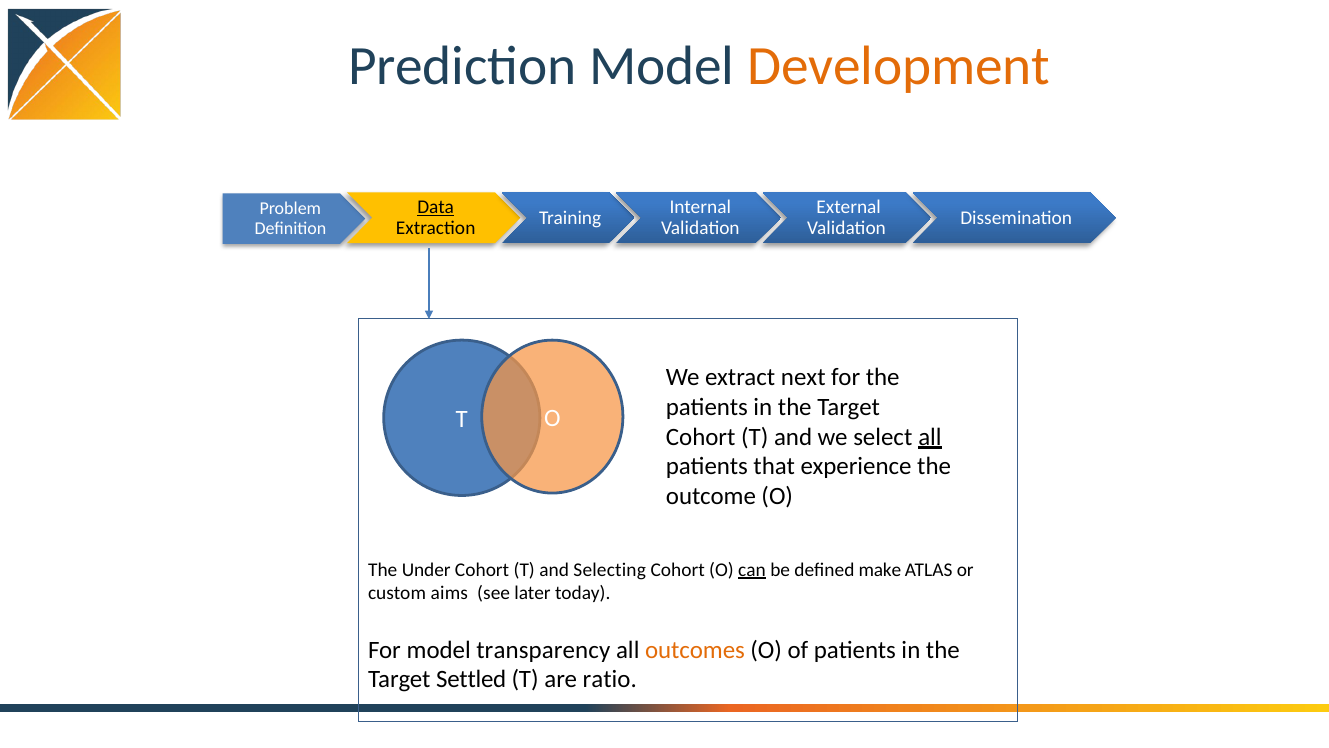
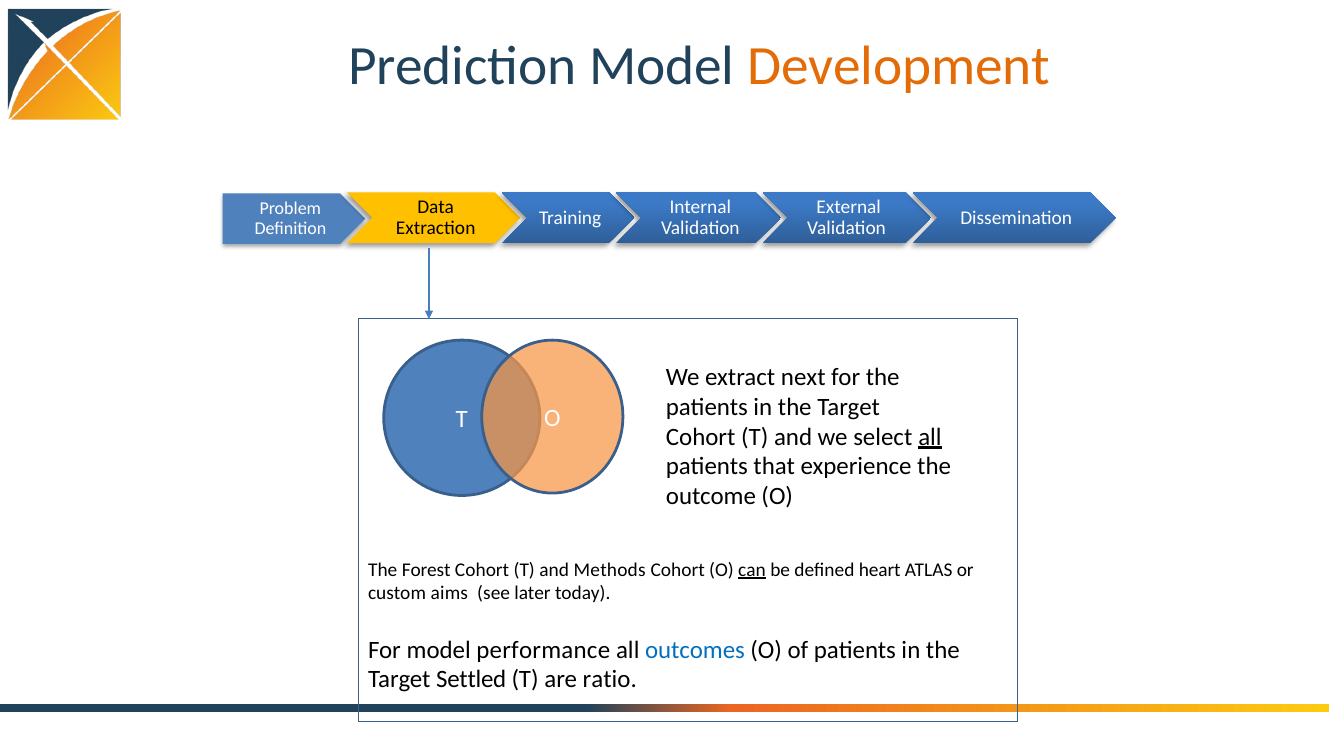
Data underline: present -> none (436, 207)
Under: Under -> Forest (426, 569)
Selecting: Selecting -> Methods (610, 569)
make: make -> heart (880, 569)
transparency: transparency -> performance (543, 649)
outcomes colour: orange -> blue (695, 649)
